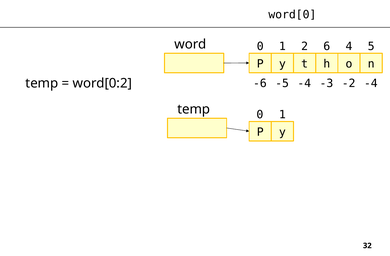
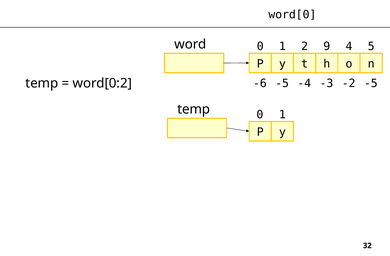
6: 6 -> 9 (327, 46)
-2 -4: -4 -> -5 (371, 83)
